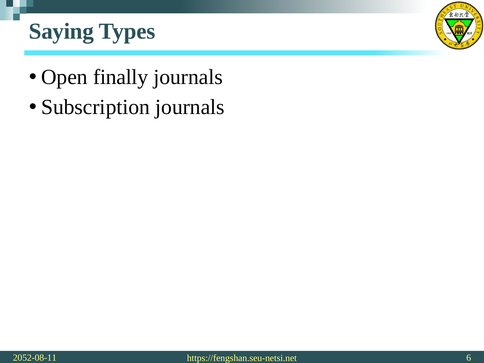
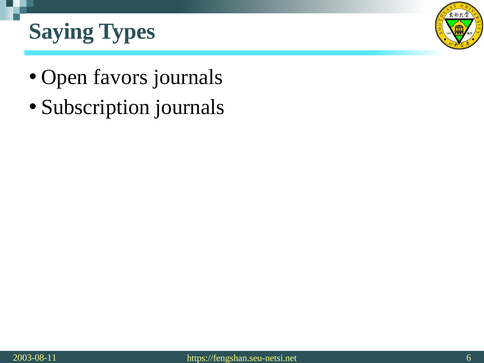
finally: finally -> favors (120, 77)
2052-08-11: 2052-08-11 -> 2003-08-11 (35, 358)
